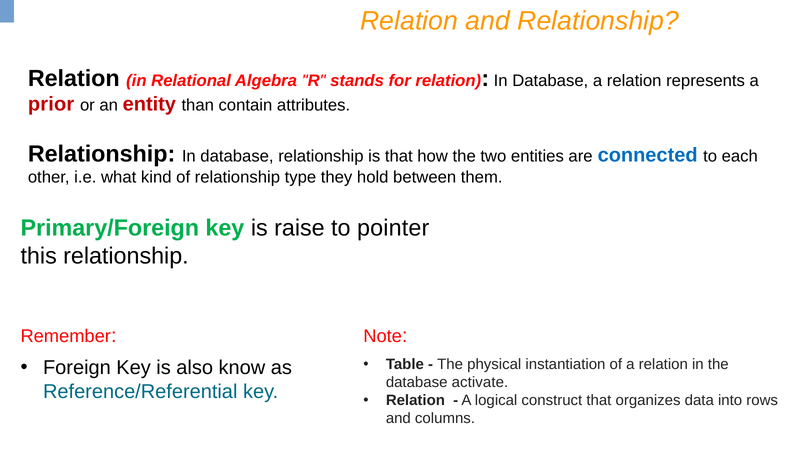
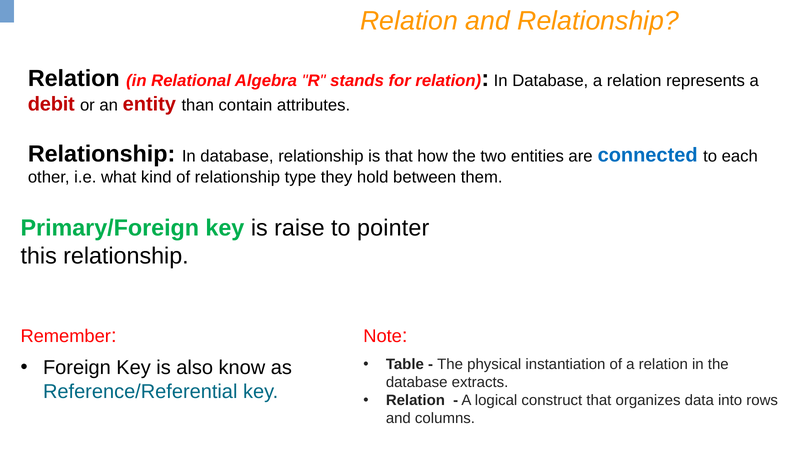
prior: prior -> debit (51, 104)
activate: activate -> extracts (480, 382)
